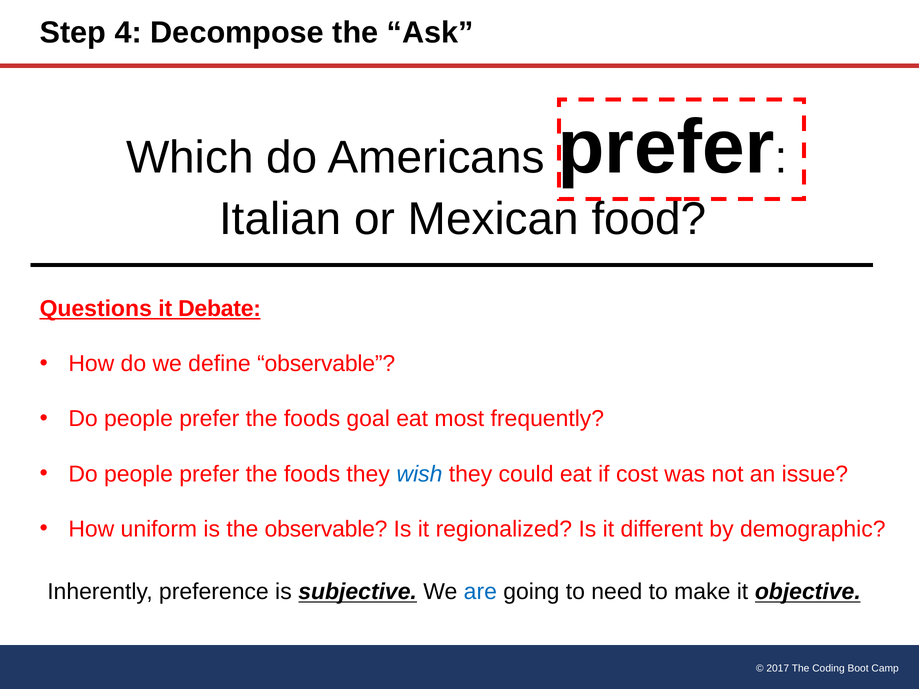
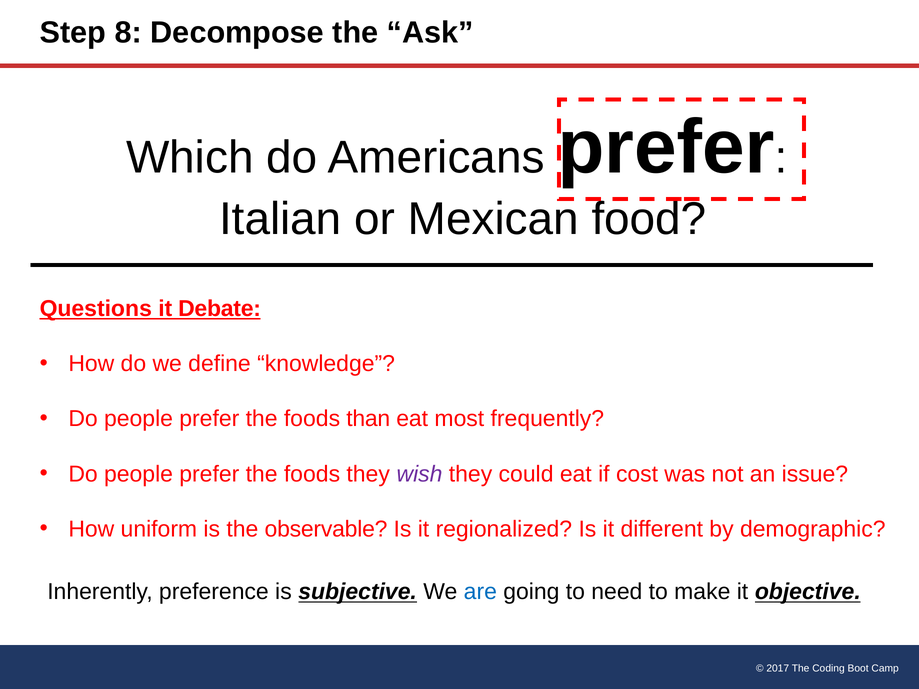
4: 4 -> 8 (128, 33)
define observable: observable -> knowledge (326, 364)
goal: goal -> than (368, 419)
wish colour: blue -> purple (420, 474)
